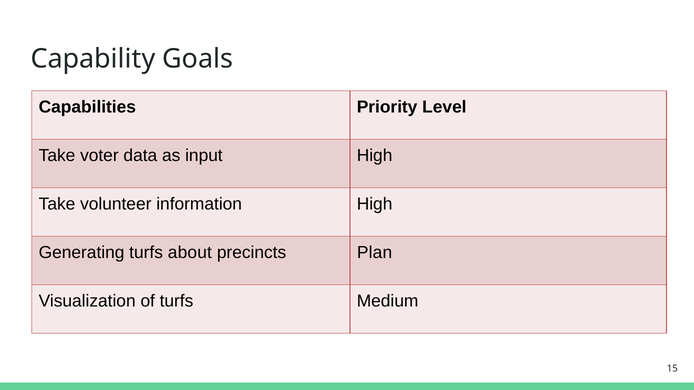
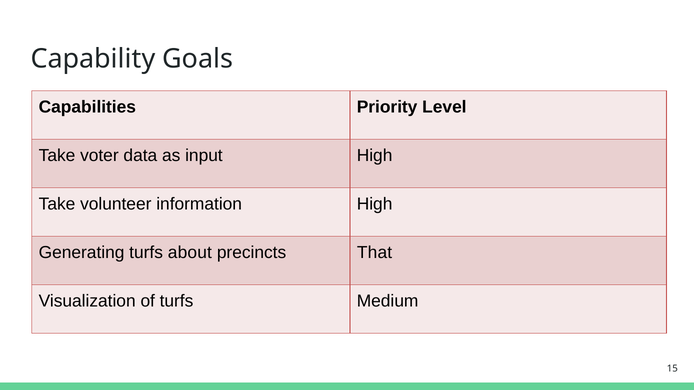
Plan: Plan -> That (375, 253)
